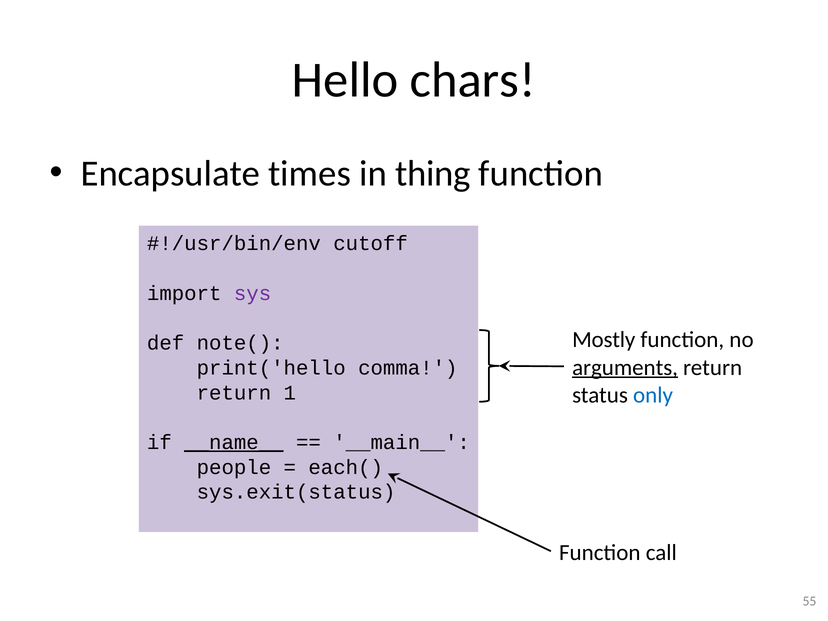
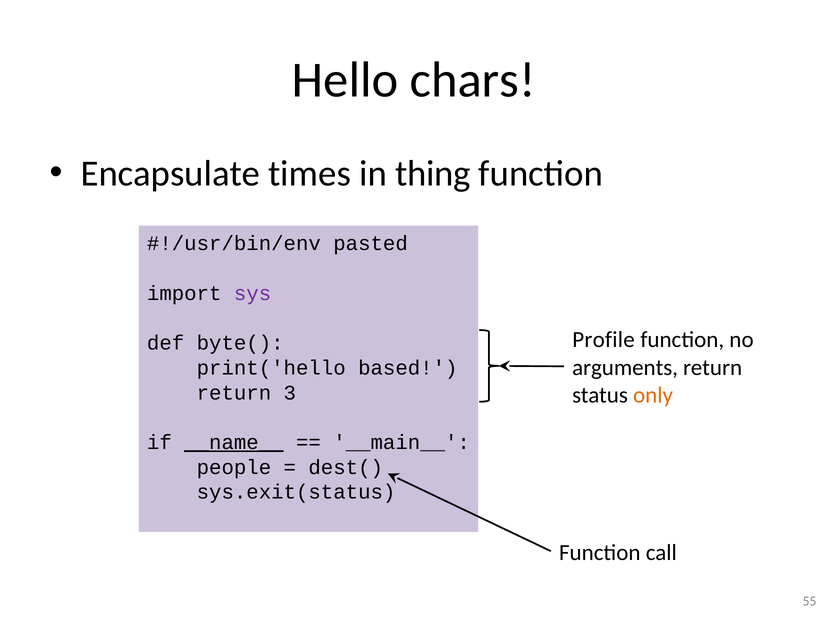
cutoff: cutoff -> pasted (371, 244)
Mostly: Mostly -> Profile (604, 340)
note(: note( -> byte( (240, 343)
arguments underline: present -> none (625, 367)
comma: comma -> based (408, 368)
1: 1 -> 3 (290, 393)
only colour: blue -> orange (653, 395)
each(: each( -> dest( (346, 467)
